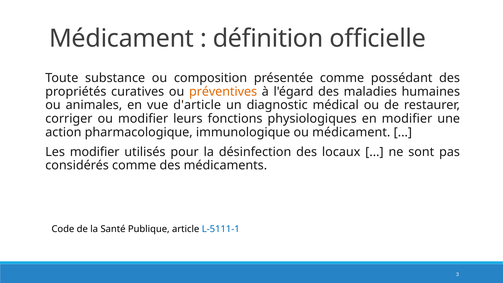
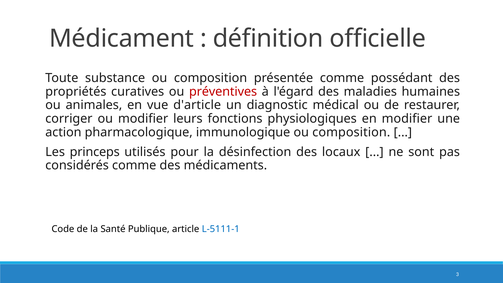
préventives colour: orange -> red (223, 92)
immunologique ou médicament: médicament -> composition (351, 132)
Les modifier: modifier -> princeps (95, 152)
